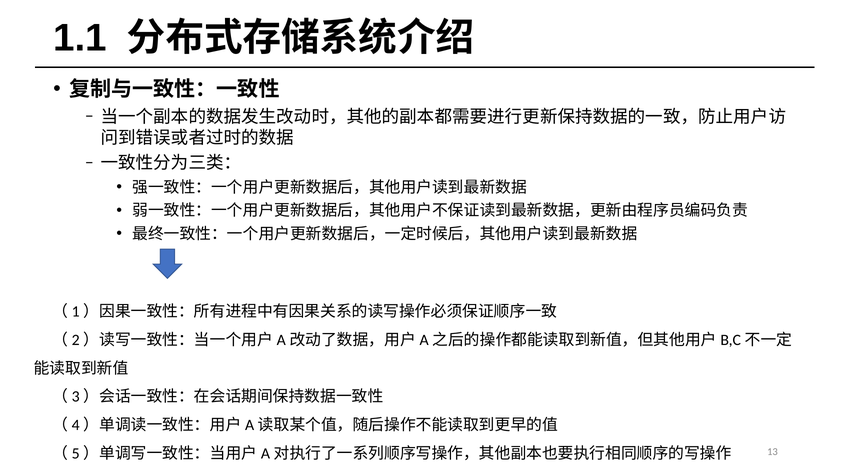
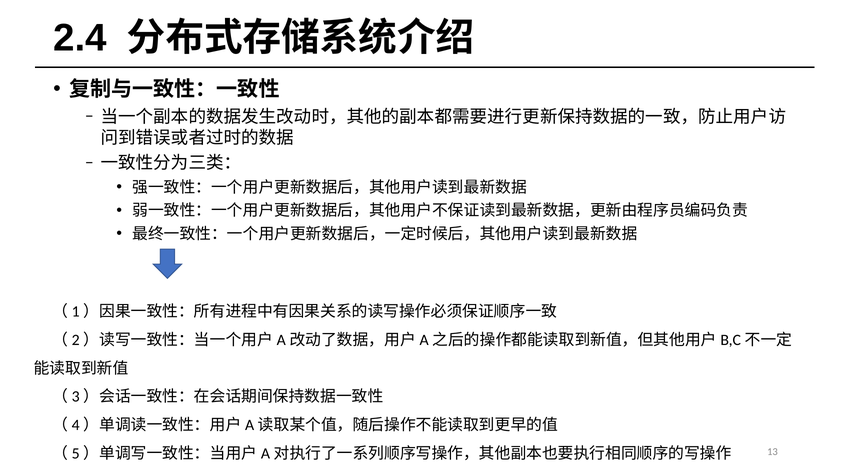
1.1: 1.1 -> 2.4 (80, 38)
